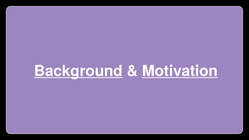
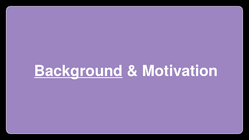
Motivation underline: present -> none (180, 71)
